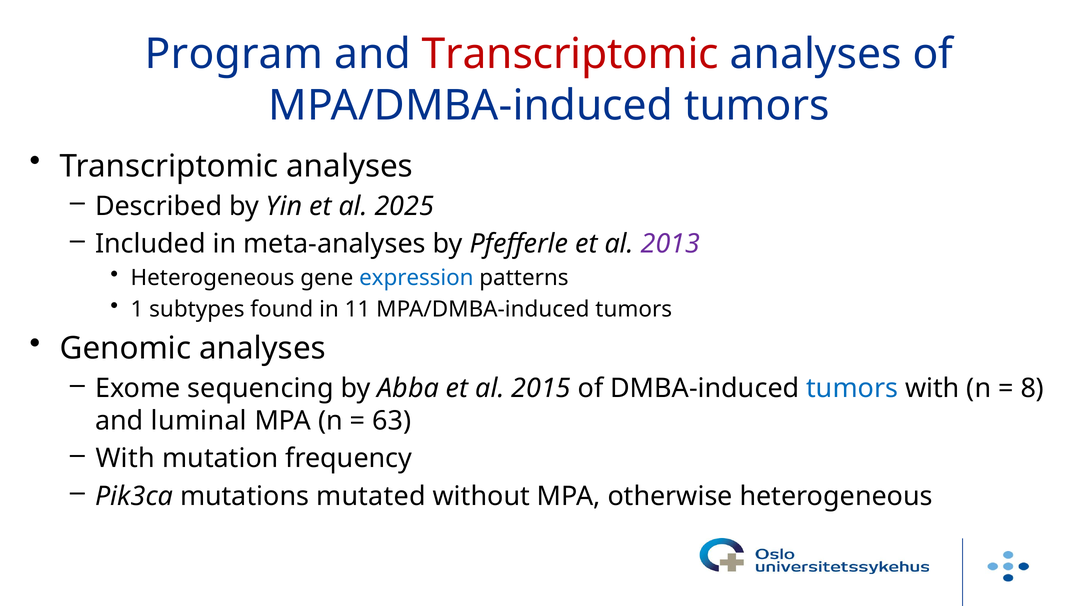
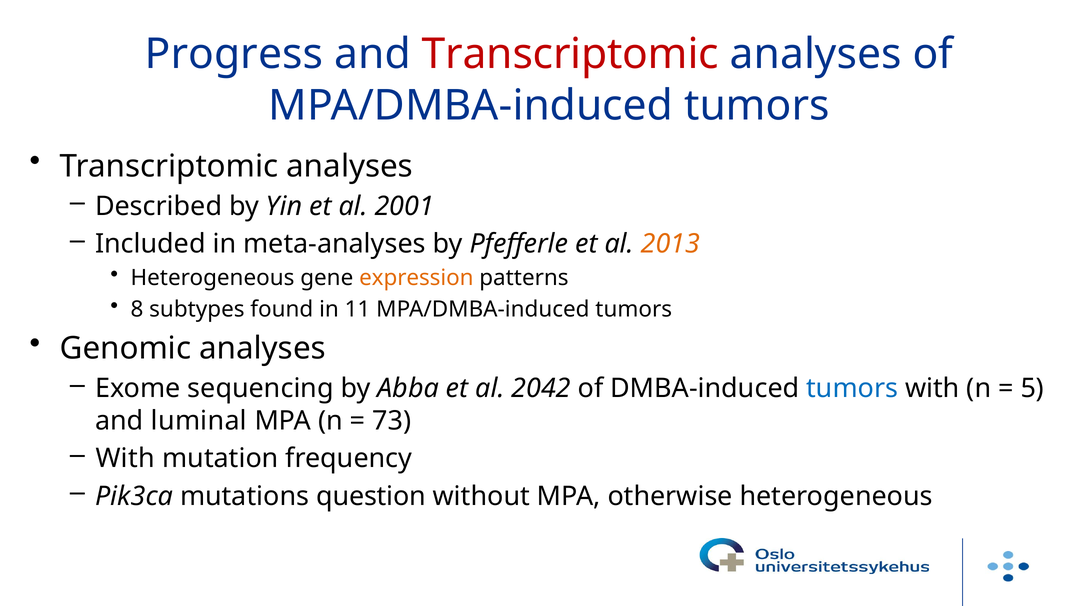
Program: Program -> Progress (234, 54)
2025: 2025 -> 2001 (404, 206)
2013 colour: purple -> orange (670, 244)
expression colour: blue -> orange (416, 278)
1: 1 -> 8 (137, 309)
2015: 2015 -> 2042 (541, 388)
8: 8 -> 5 (1032, 388)
63: 63 -> 73 (392, 421)
mutated: mutated -> question (371, 496)
